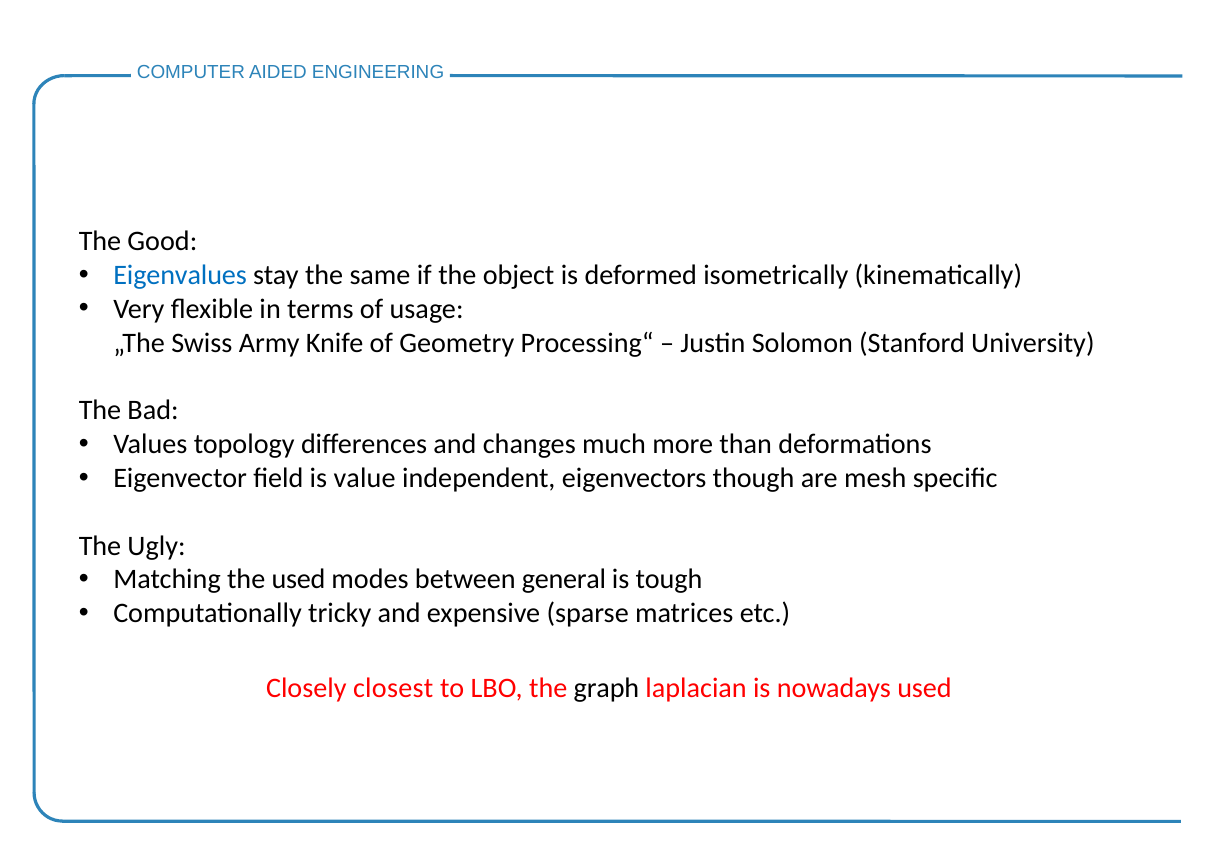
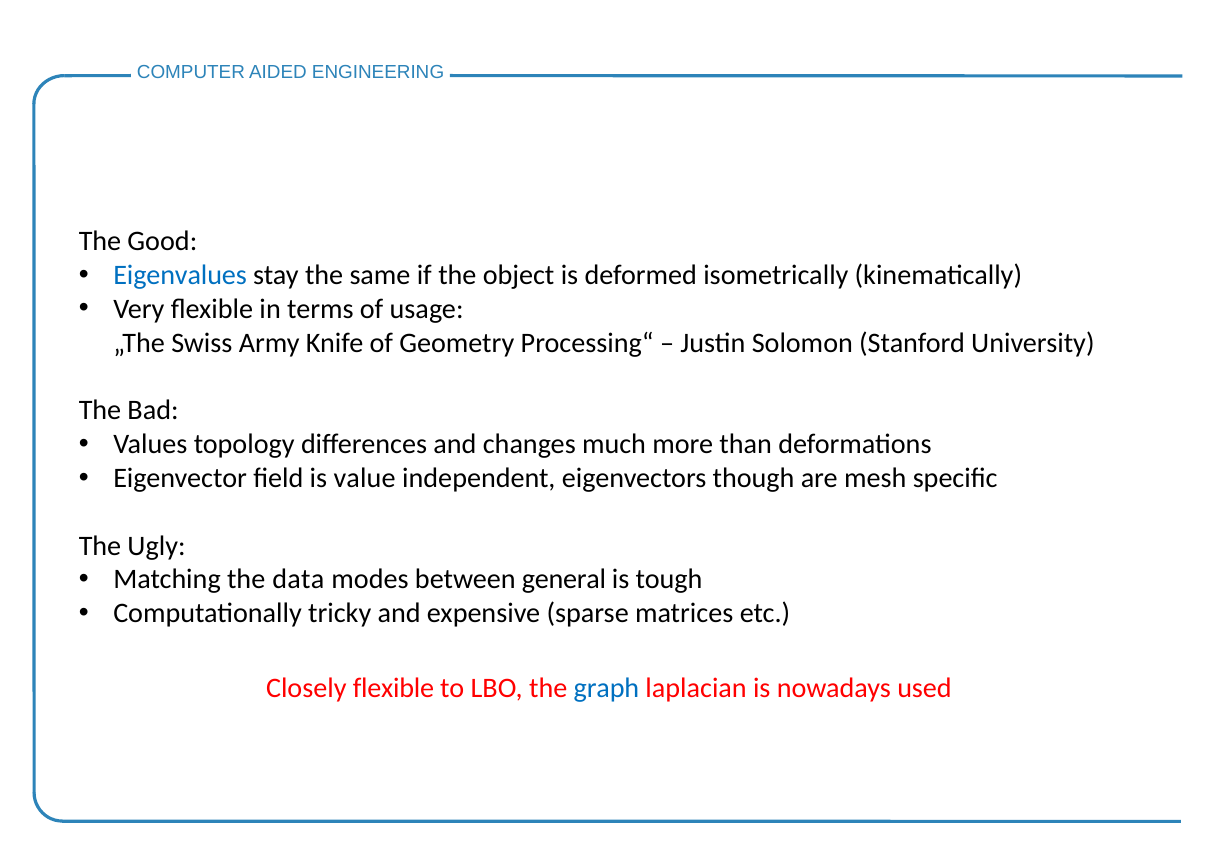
the used: used -> data (298, 580)
Closely closest: closest -> flexible (393, 688)
graph colour: black -> blue (606, 688)
